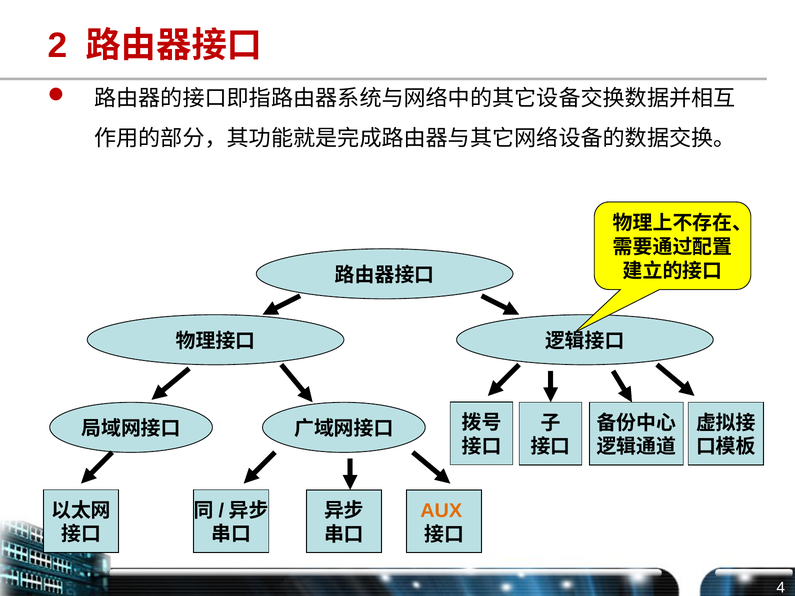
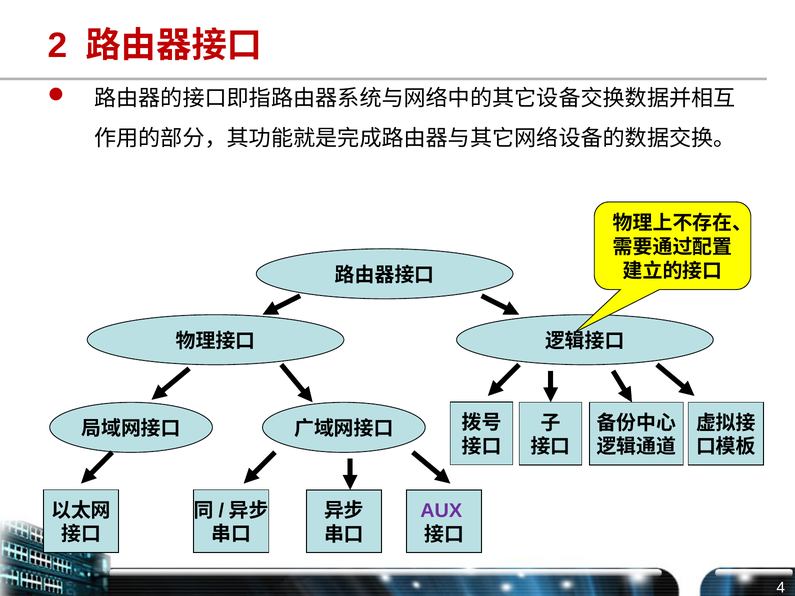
AUX colour: orange -> purple (441, 511)
